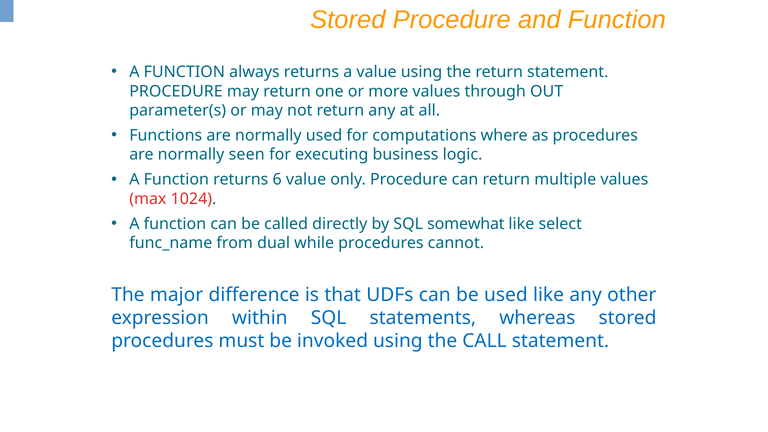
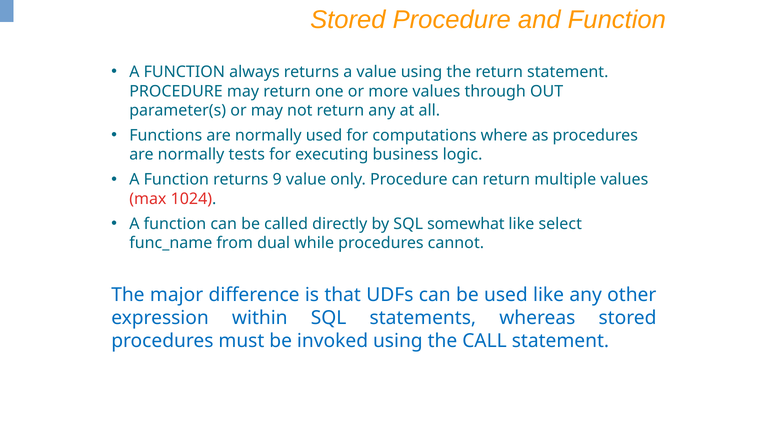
seen: seen -> tests (247, 155)
6: 6 -> 9 (277, 180)
